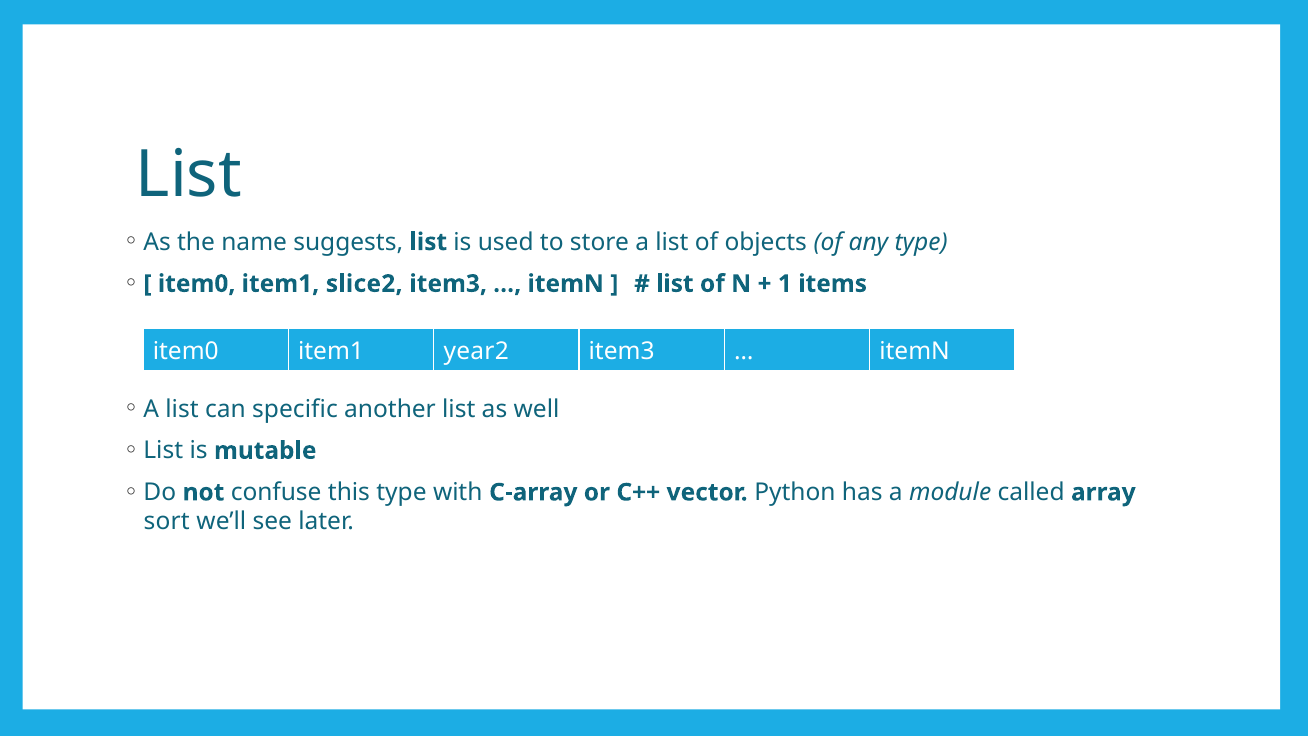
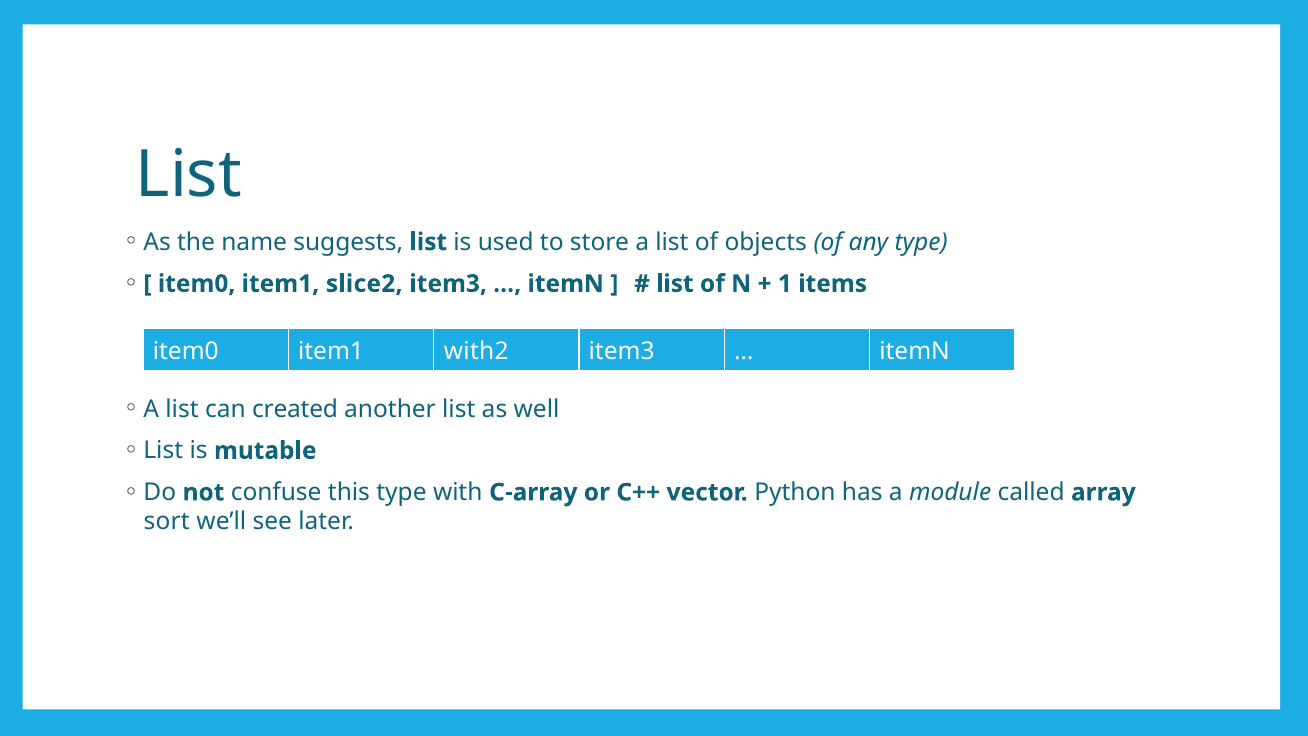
year2: year2 -> with2 (476, 351)
specific: specific -> created (295, 409)
